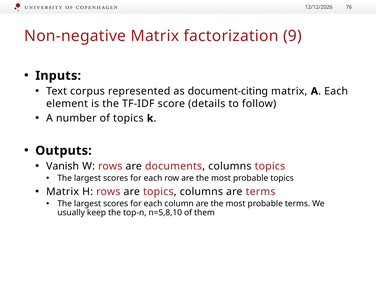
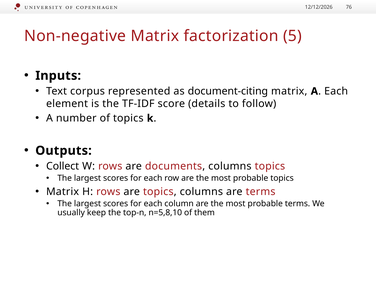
9: 9 -> 5 (292, 36)
Vanish: Vanish -> Collect (63, 166)
